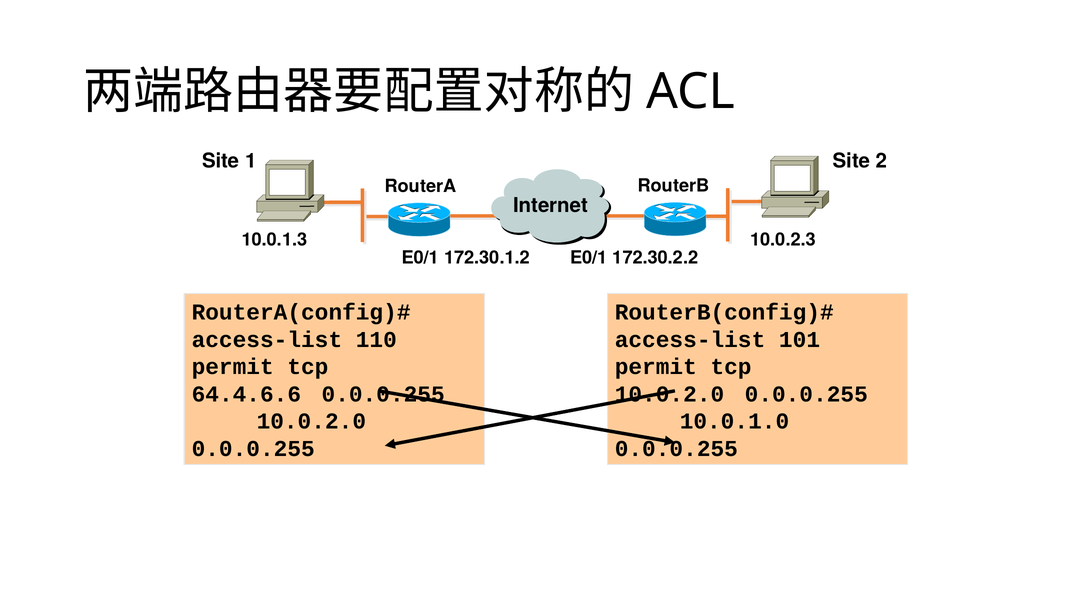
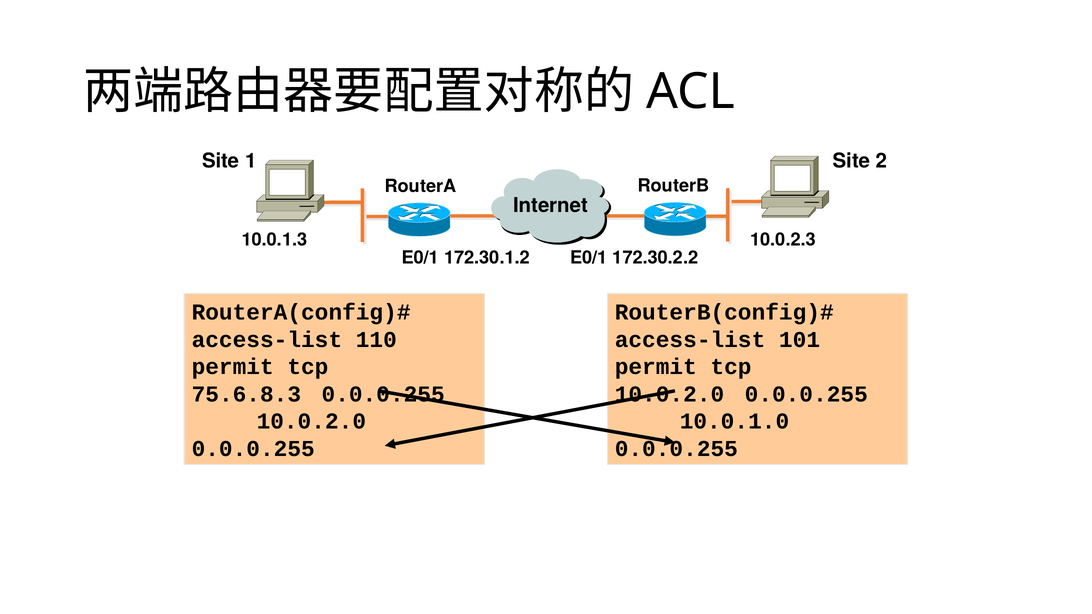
64.4.6.6: 64.4.6.6 -> 75.6.8.3 (246, 394)
